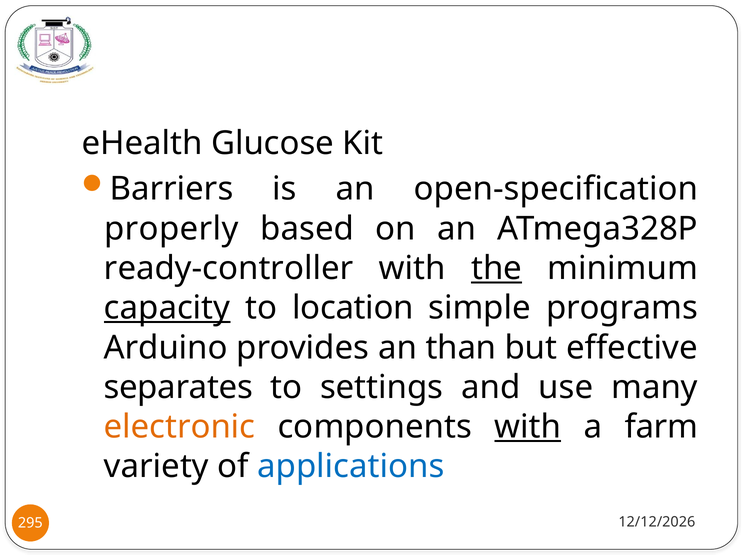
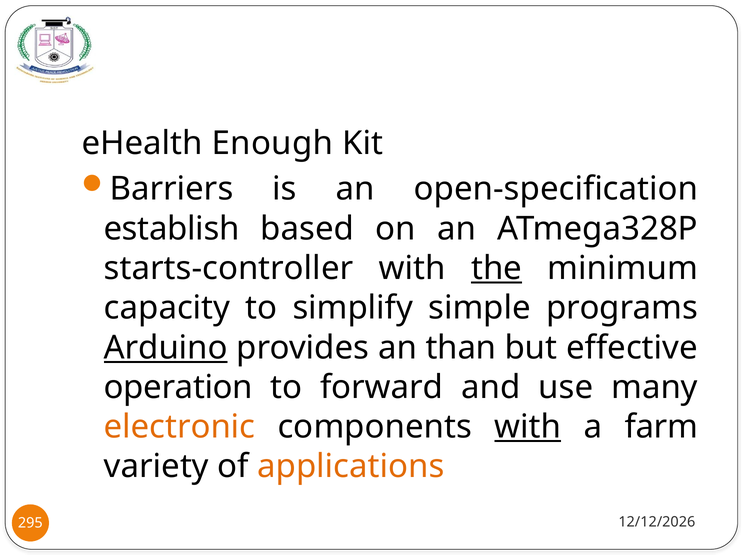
Glucose: Glucose -> Enough (272, 143)
properly: properly -> establish (172, 229)
ready-controller: ready-controller -> starts-controller (229, 268)
capacity underline: present -> none (167, 308)
location: location -> simplify (353, 308)
Arduino underline: none -> present (166, 348)
separates: separates -> operation (178, 387)
settings: settings -> forward (382, 387)
applications colour: blue -> orange (351, 467)
